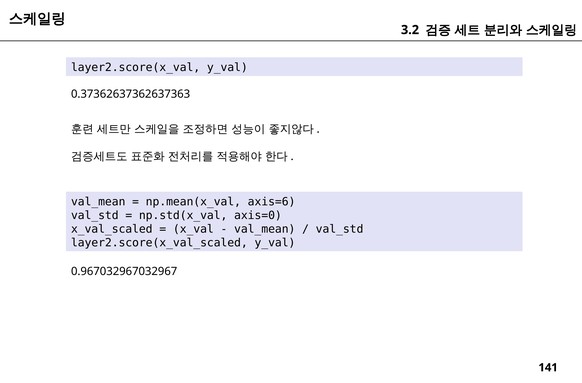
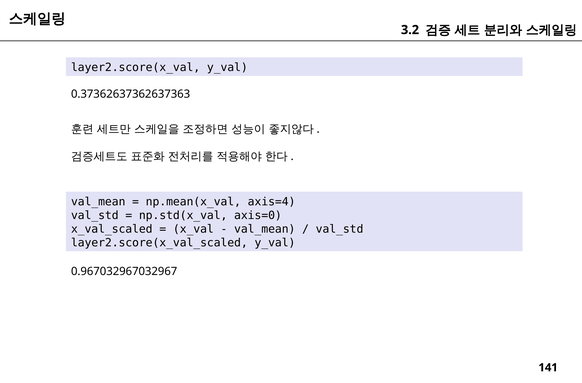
axis=6: axis=6 -> axis=4 (272, 201)
